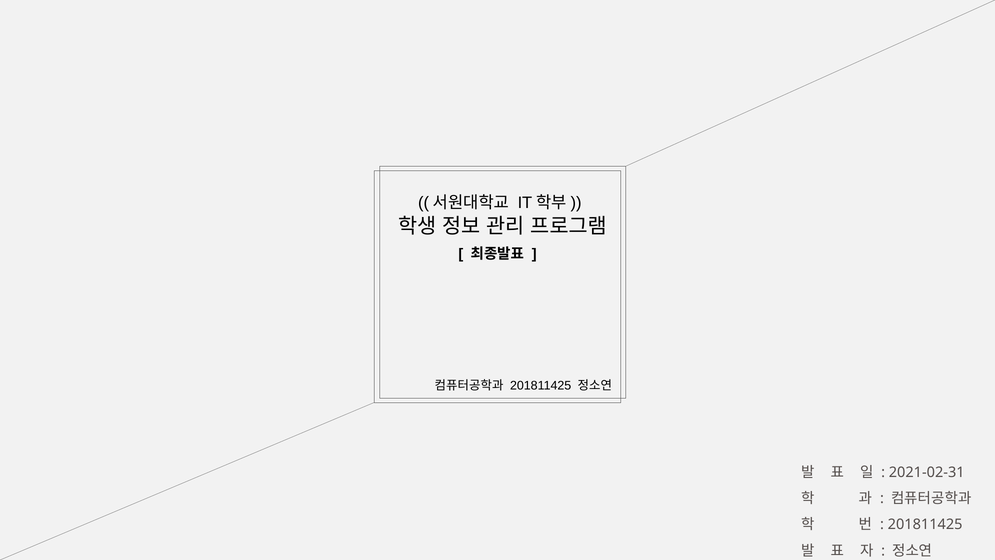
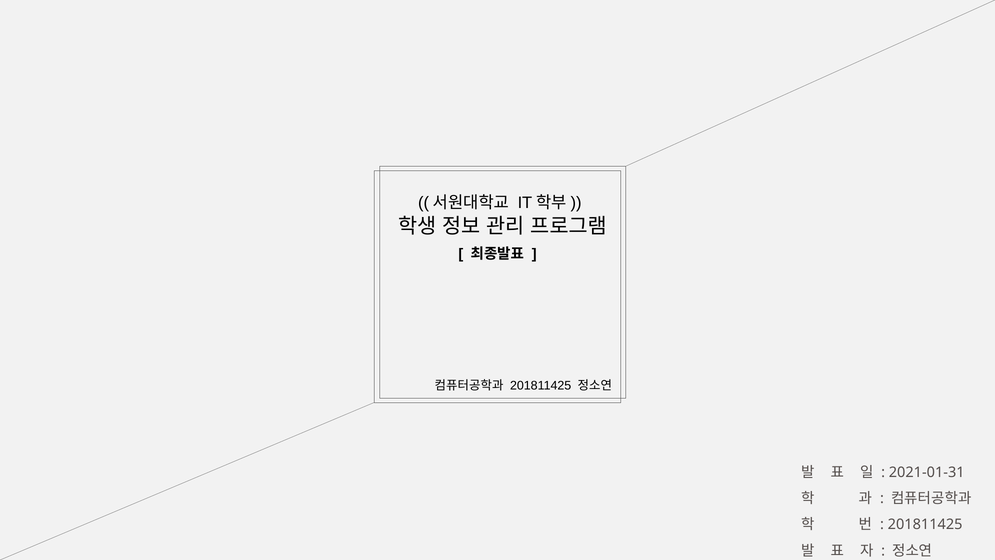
2021-02-31: 2021-02-31 -> 2021-01-31 (927, 472)
